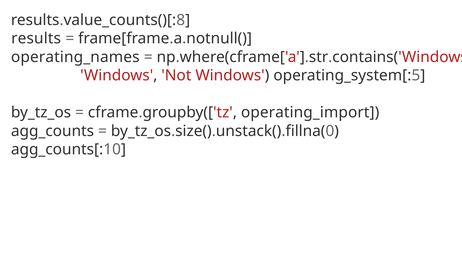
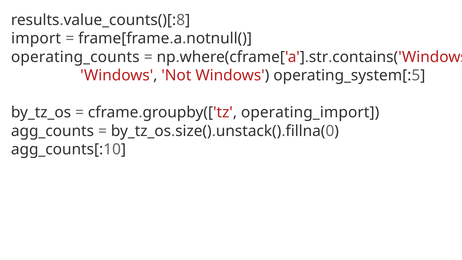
results: results -> import (36, 38)
operating_names: operating_names -> operating_counts (75, 57)
